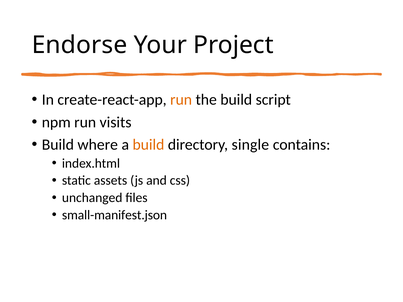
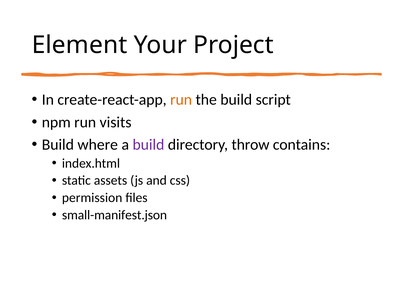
Endorse: Endorse -> Element (80, 45)
build colour: orange -> purple (148, 145)
single: single -> throw (251, 145)
unchanged: unchanged -> permission (92, 198)
